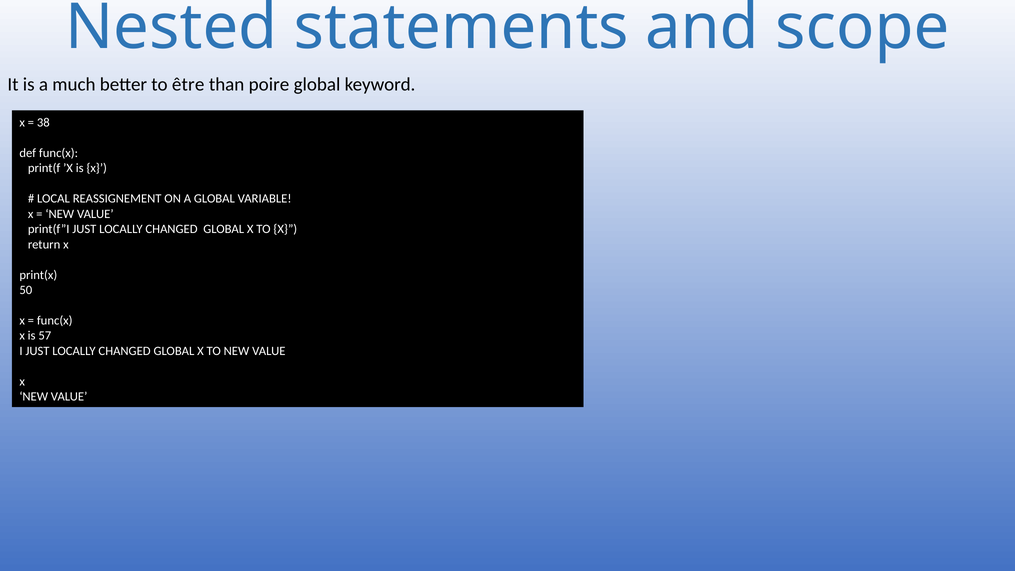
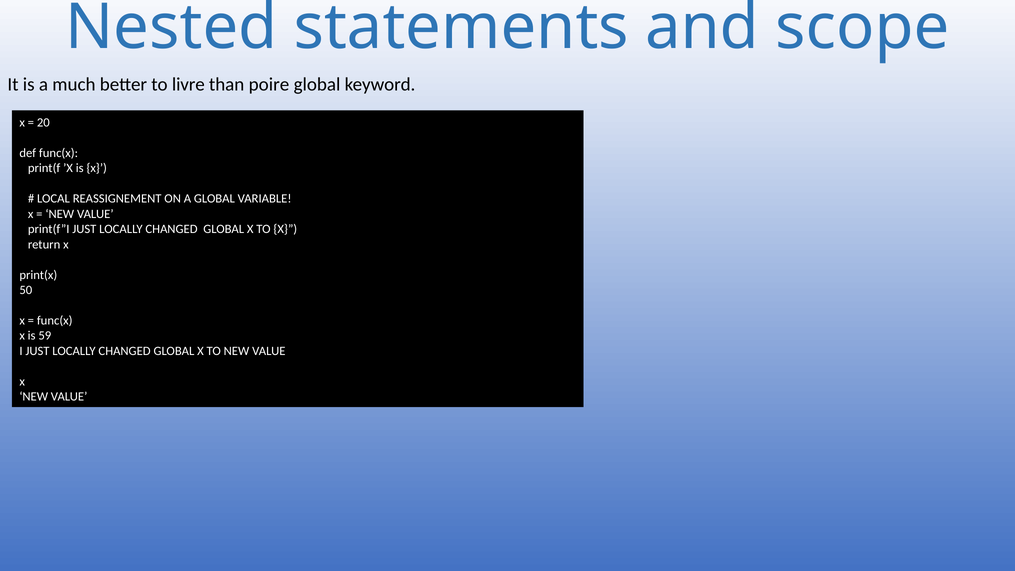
être: être -> livre (188, 85)
38: 38 -> 20 (43, 123)
57: 57 -> 59 (45, 336)
